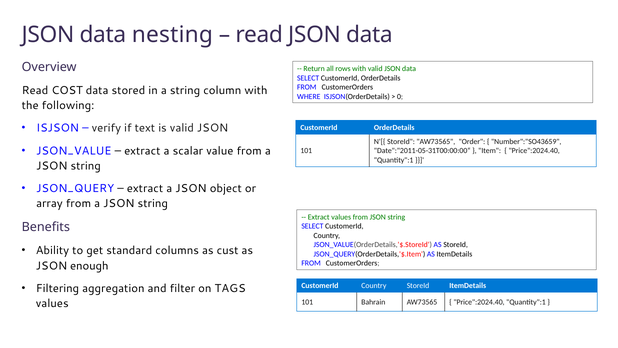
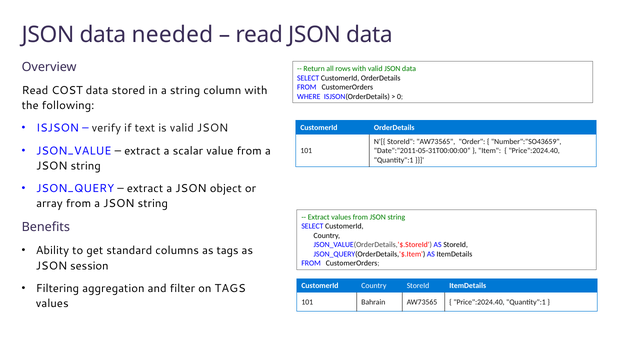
nesting: nesting -> needed (172, 35)
as cust: cust -> tags (228, 250)
enough: enough -> session (89, 265)
